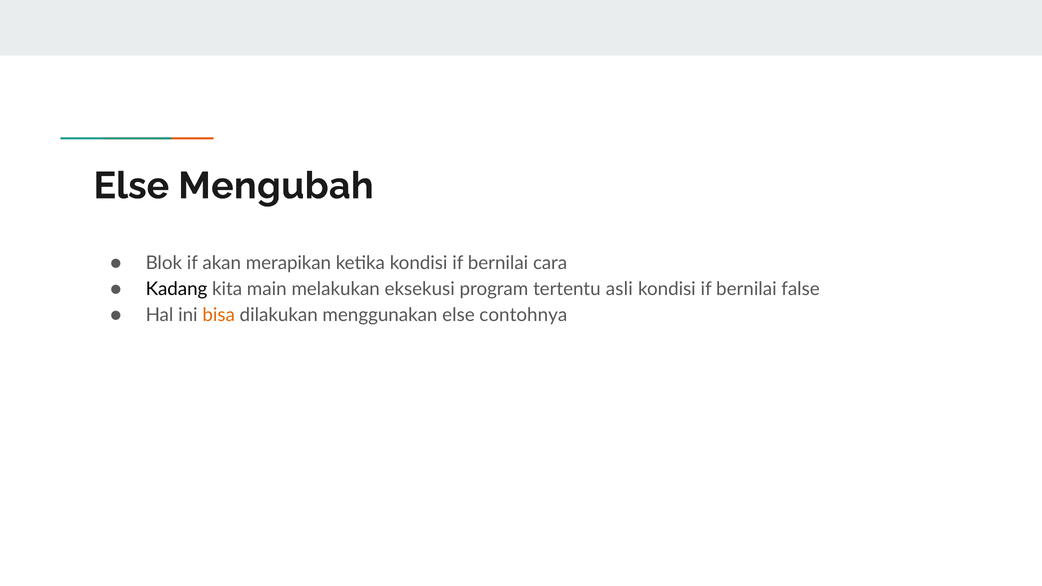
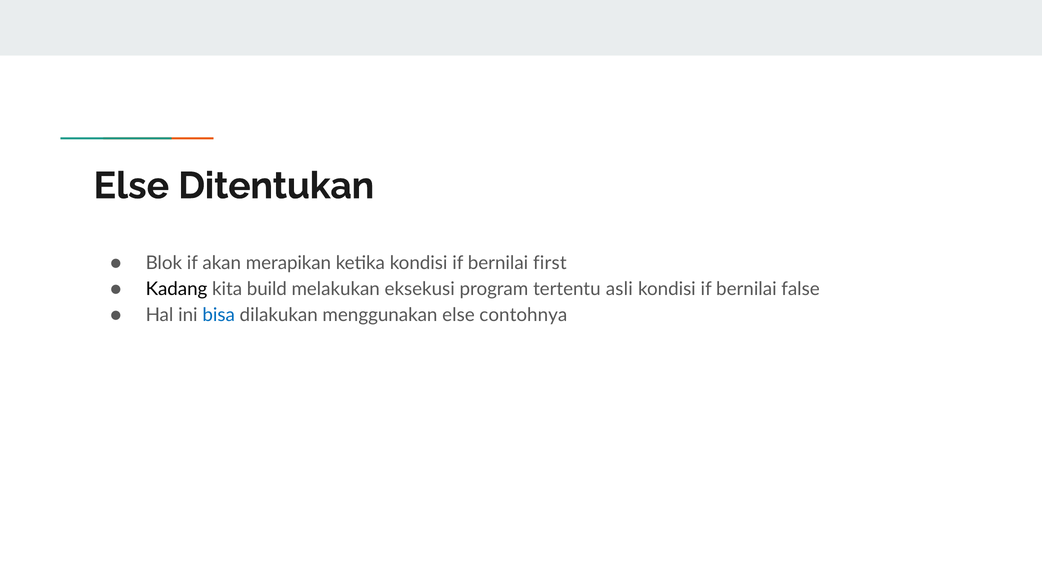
Mengubah: Mengubah -> Ditentukan (276, 186)
cara: cara -> first (550, 263)
main: main -> build (267, 289)
bisa colour: orange -> blue (219, 315)
